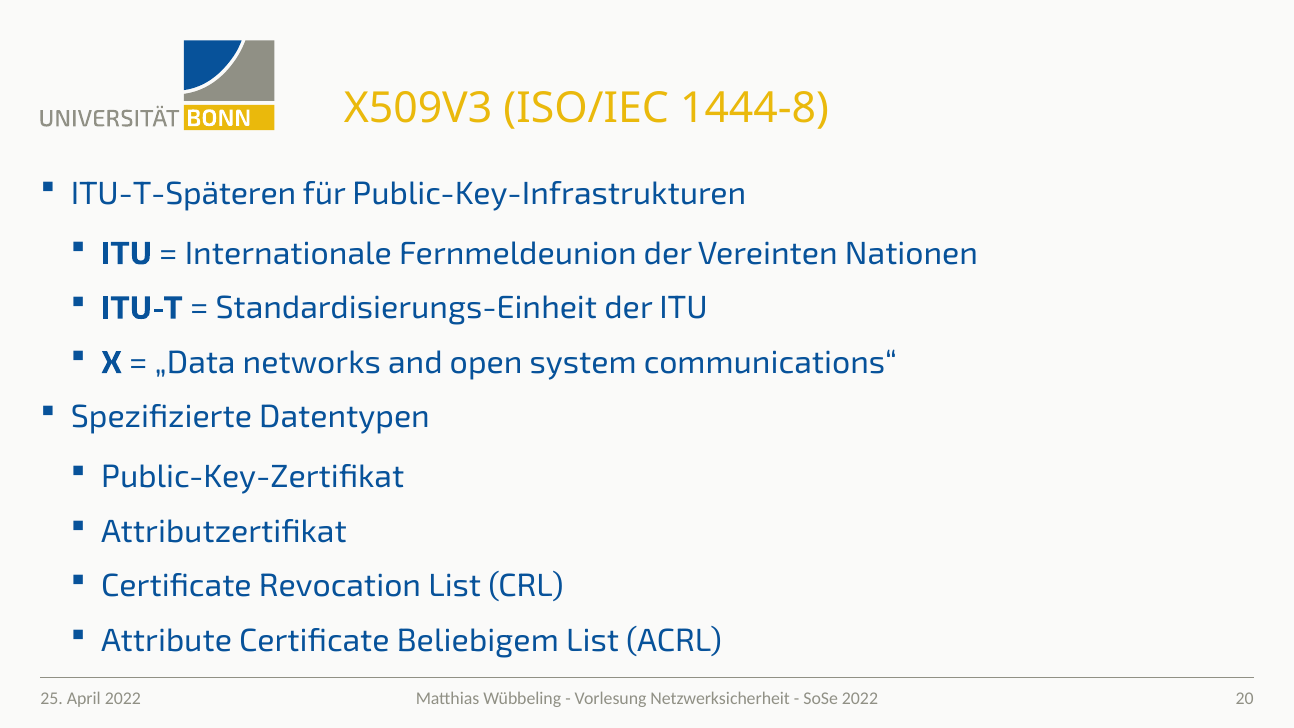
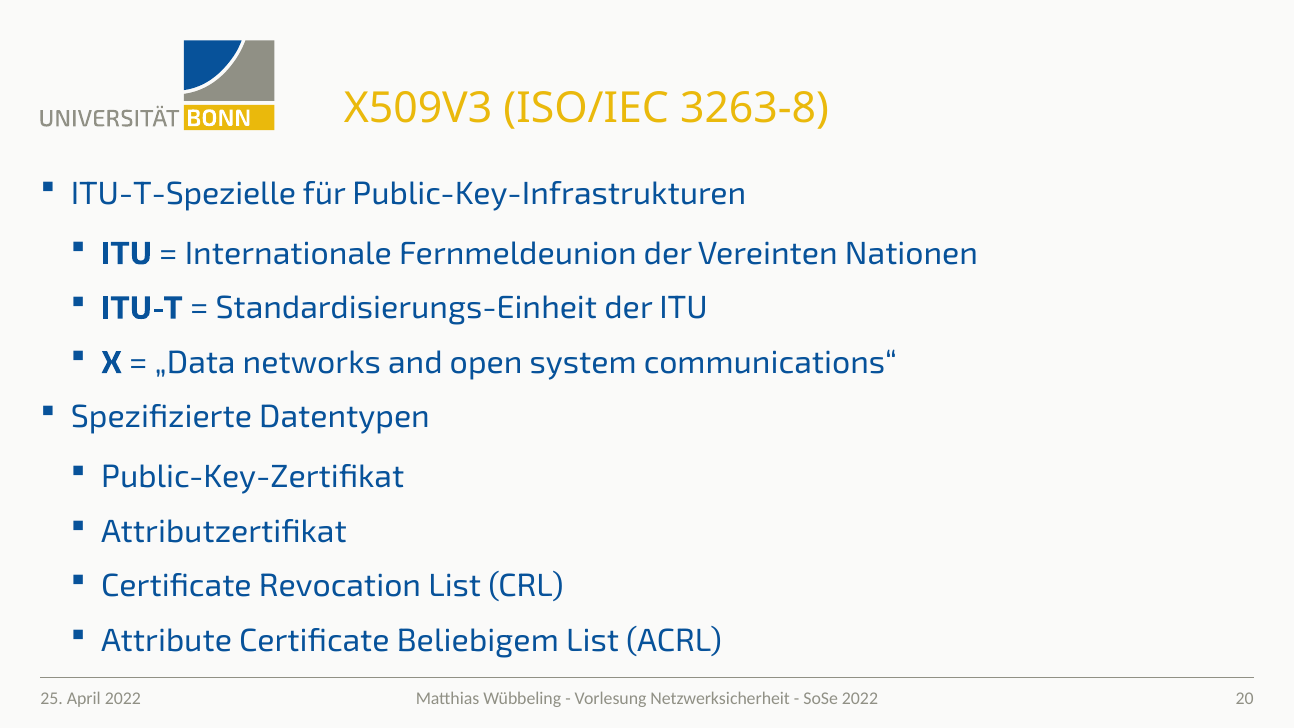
1444-8: 1444-8 -> 3263-8 (754, 109)
ITU-T-Späteren: ITU-T-Späteren -> ITU-T-Spezielle (184, 193)
